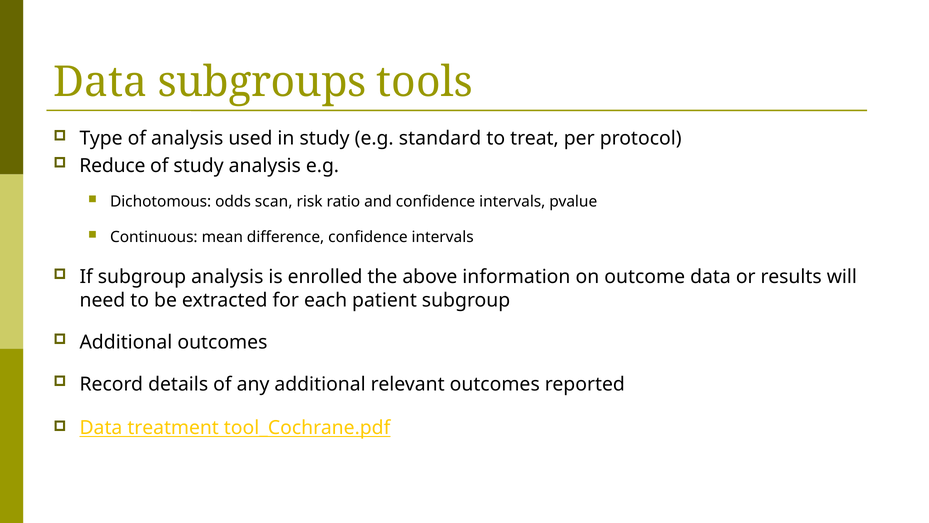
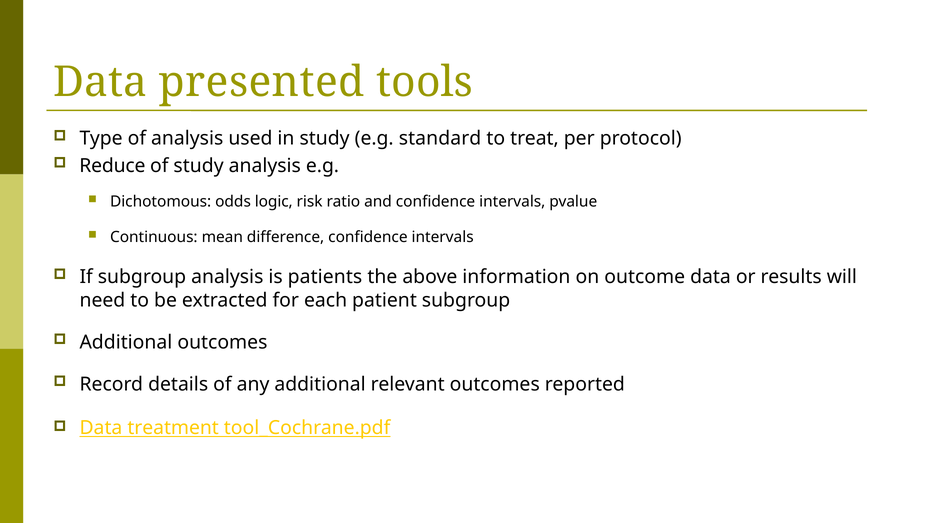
subgroups: subgroups -> presented (262, 82)
scan: scan -> logic (274, 201)
enrolled: enrolled -> patients (325, 277)
